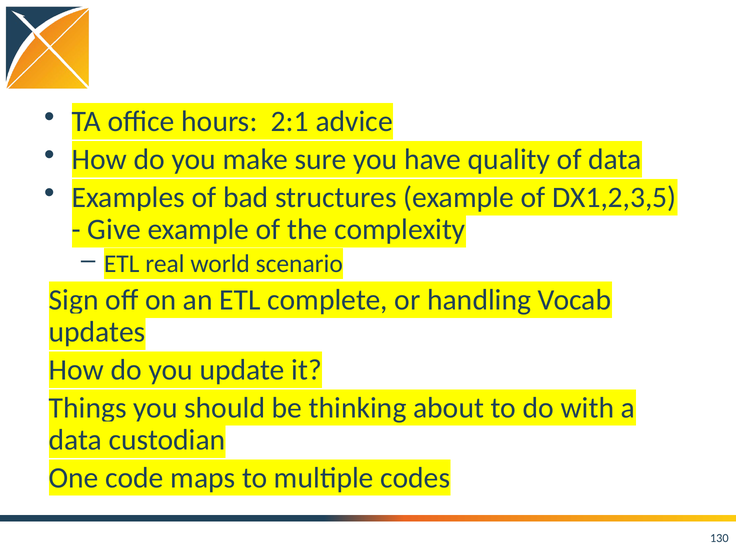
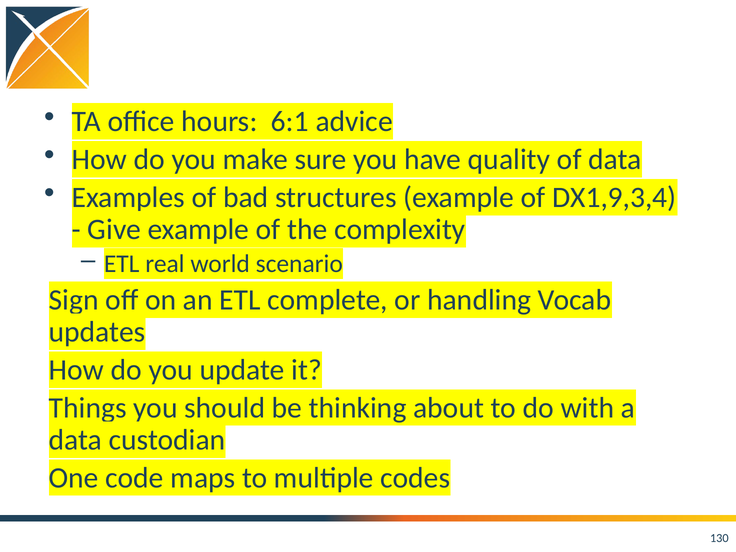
2:1: 2:1 -> 6:1 (290, 122)
DX1,2,3,5: DX1,2,3,5 -> DX1,9,3,4 (614, 197)
